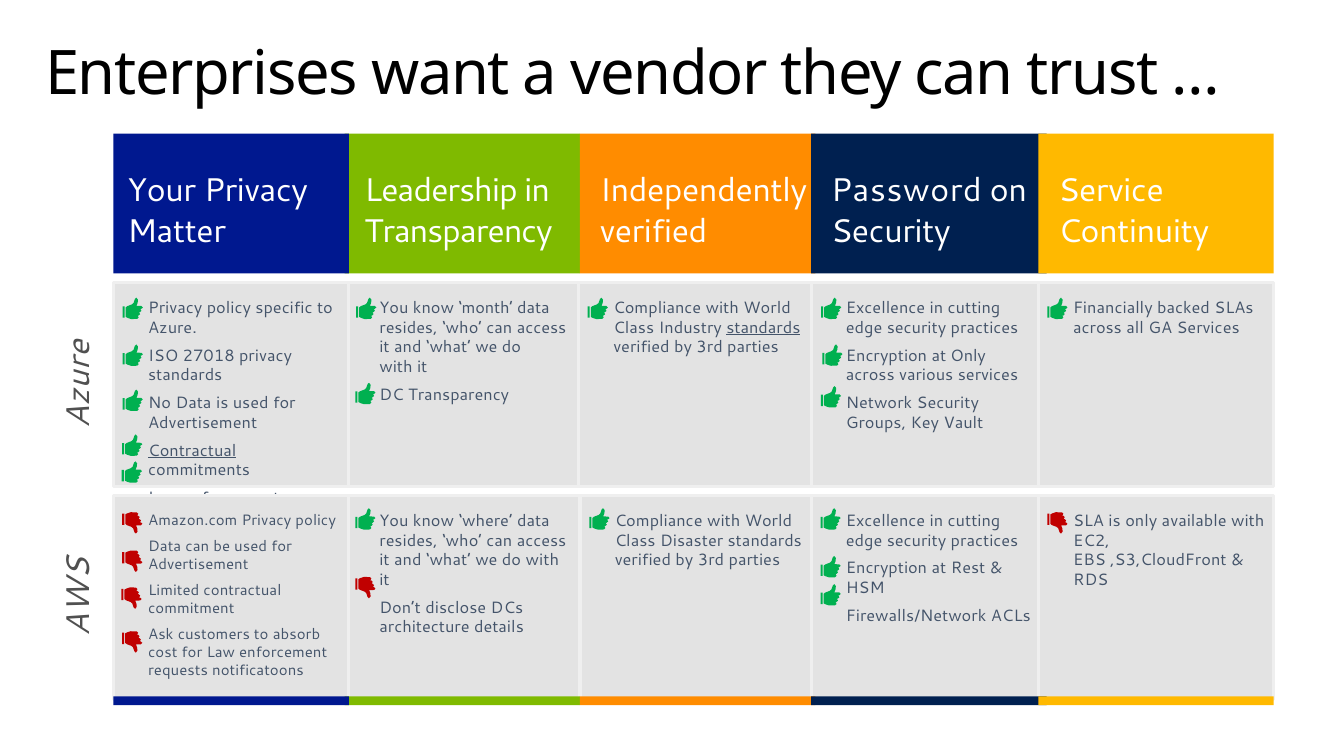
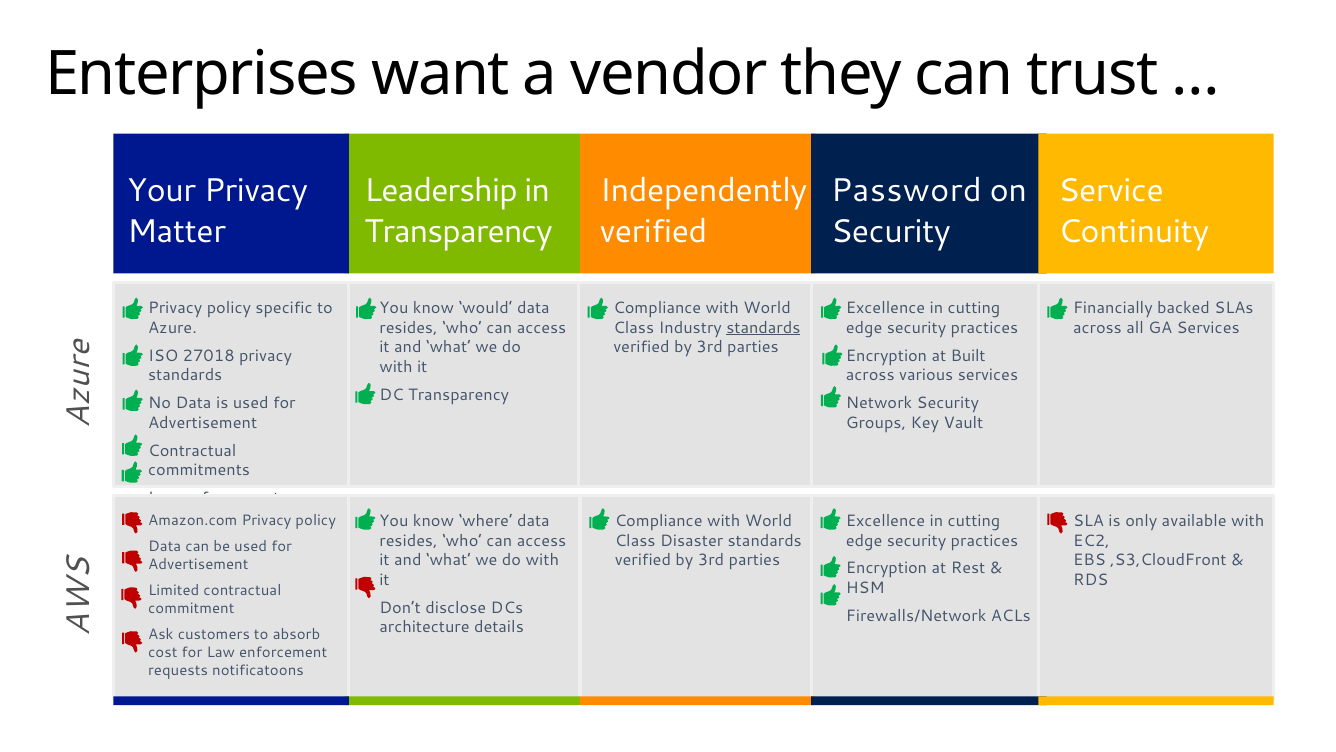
month: month -> would (486, 308)
at Only: Only -> Built (968, 355)
Contractual underline: present -> none (192, 450)
